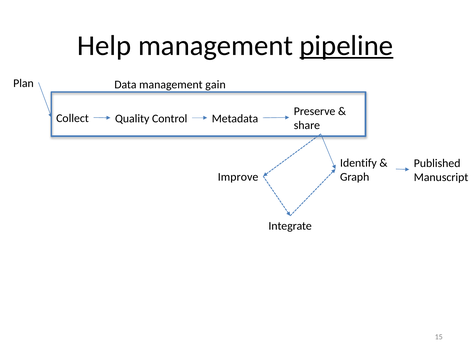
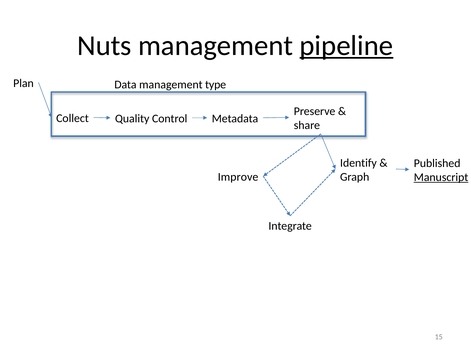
Help: Help -> Nuts (104, 46)
gain: gain -> type (216, 85)
Manuscript underline: none -> present (441, 178)
